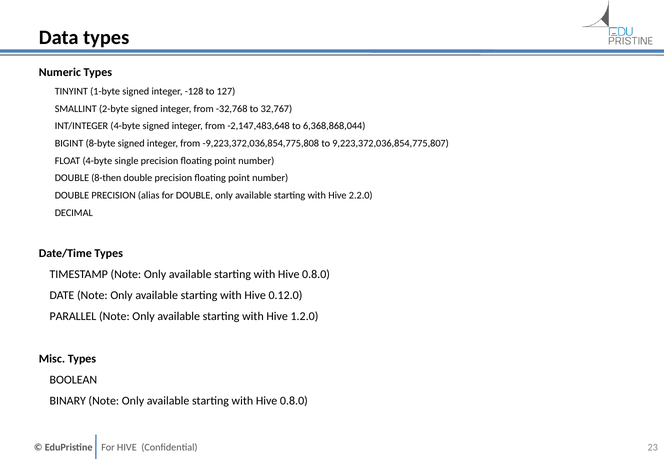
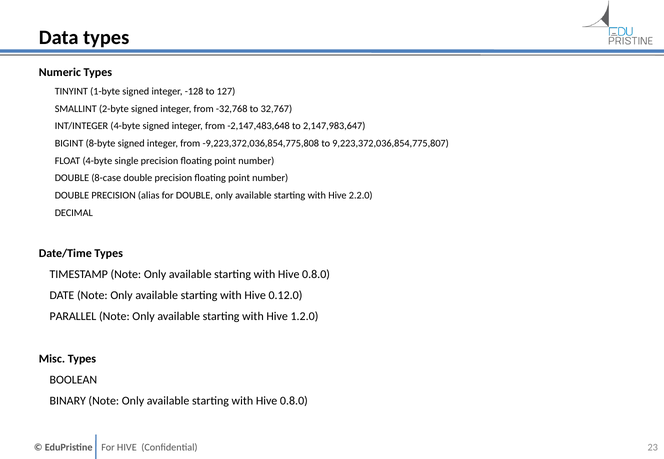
6,368,868,044: 6,368,868,044 -> 2,147,983,647 (334, 126)
8-then: 8-then -> 8-case (106, 178)
